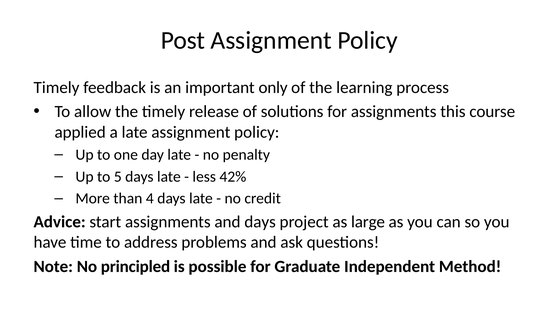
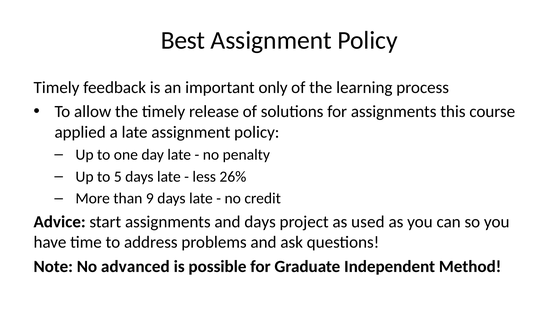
Post: Post -> Best (183, 41)
42%: 42% -> 26% (233, 177)
4: 4 -> 9 (150, 199)
large: large -> used (368, 222)
principled: principled -> advanced (135, 267)
